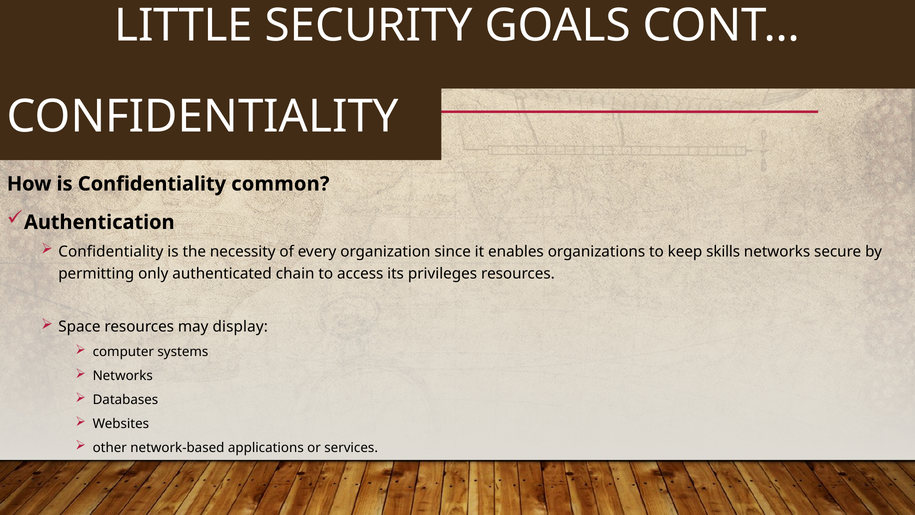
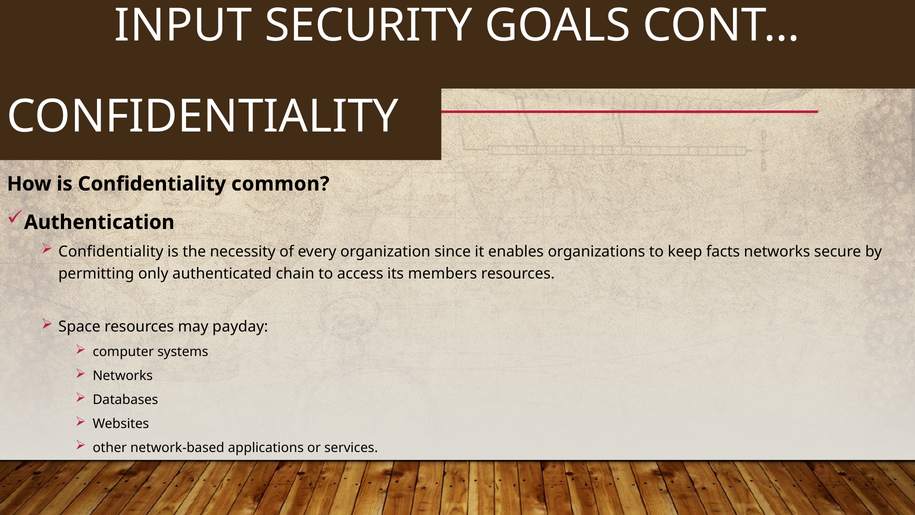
LITTLE: LITTLE -> INPUT (183, 26)
skills: skills -> facts (723, 251)
privileges: privileges -> members (442, 273)
display: display -> payday (240, 327)
